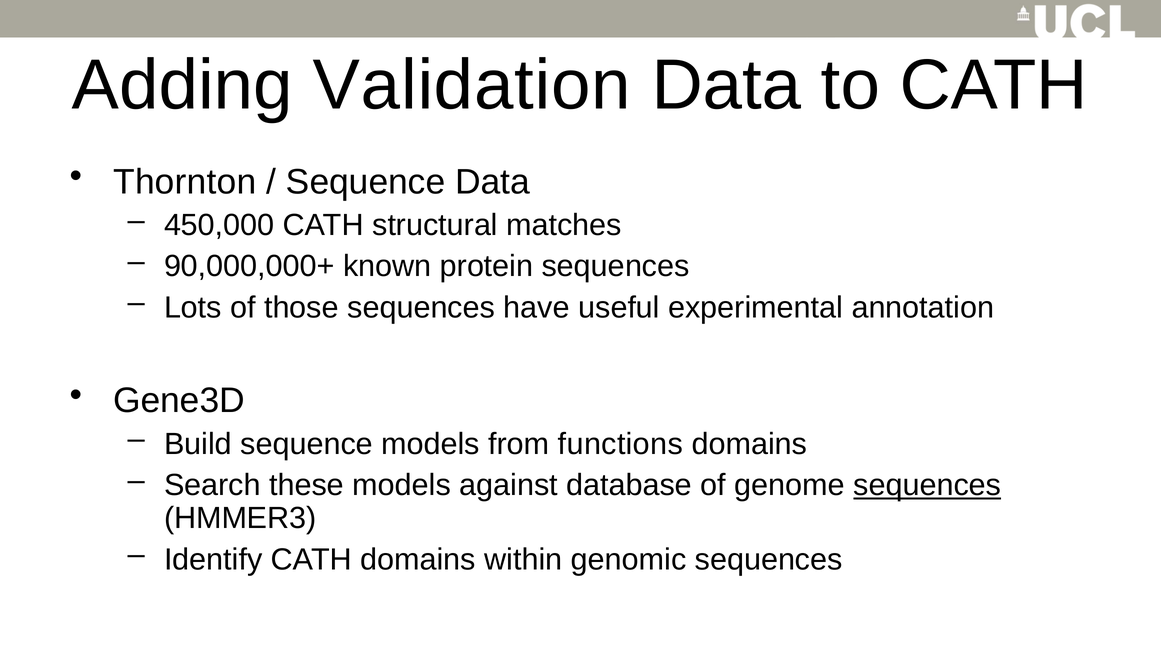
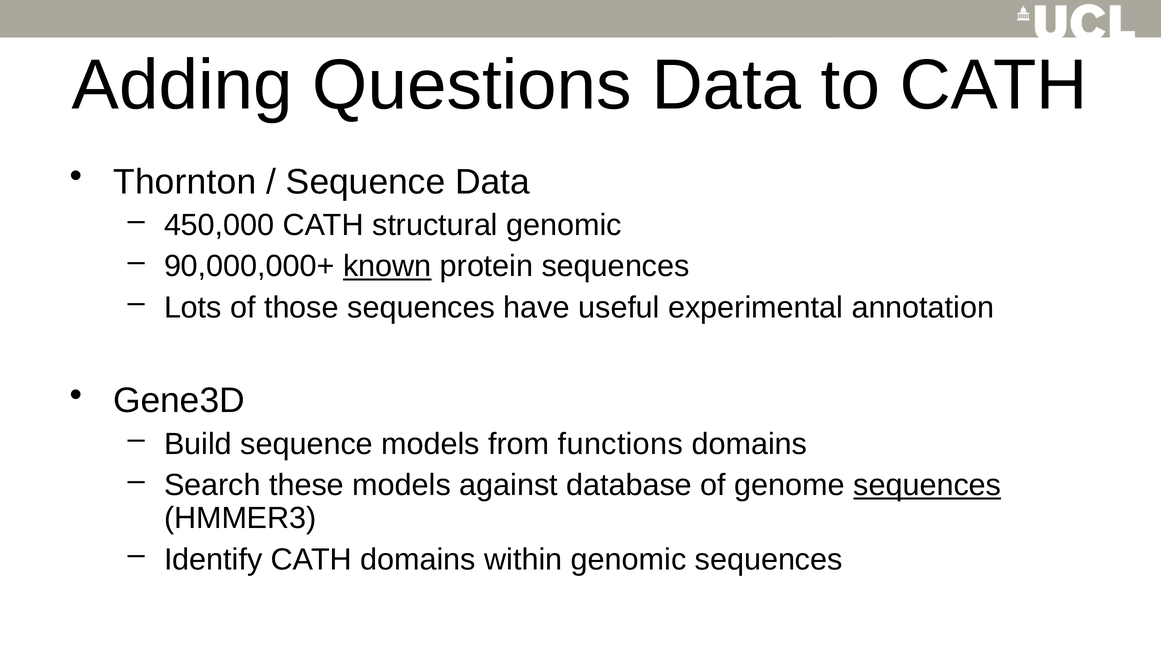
Validation: Validation -> Questions (472, 86)
structural matches: matches -> genomic (564, 225)
known underline: none -> present (387, 266)
